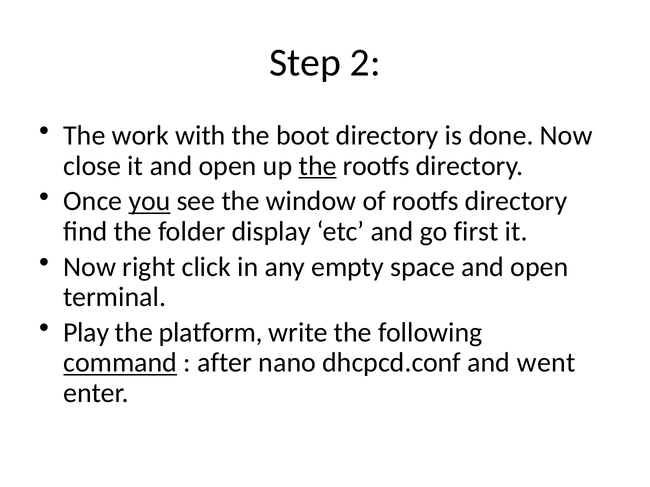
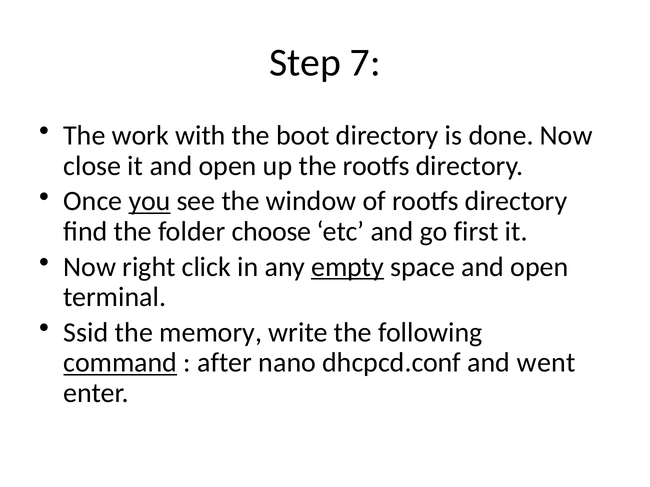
2: 2 -> 7 (365, 63)
the underline: present -> none (318, 166)
display: display -> choose (271, 232)
empty underline: none -> present (348, 267)
Play: Play -> Ssid (86, 333)
platform: platform -> memory (211, 333)
